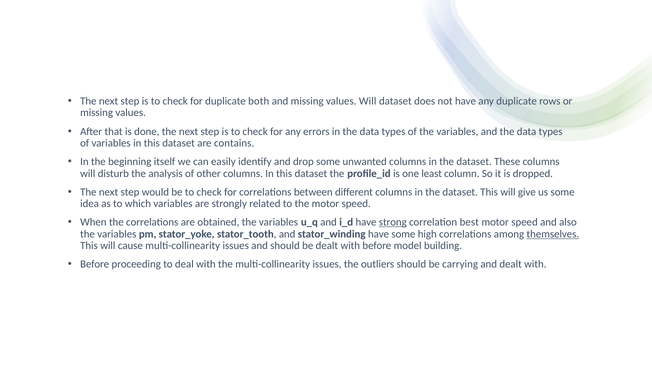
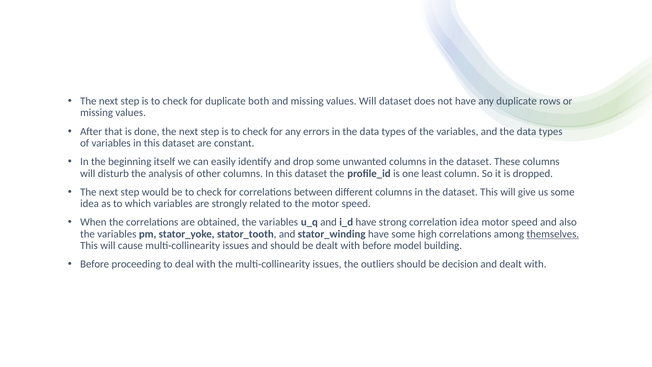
contains: contains -> constant (234, 143)
strong underline: present -> none (393, 222)
correlation best: best -> idea (469, 222)
carrying: carrying -> decision (460, 264)
